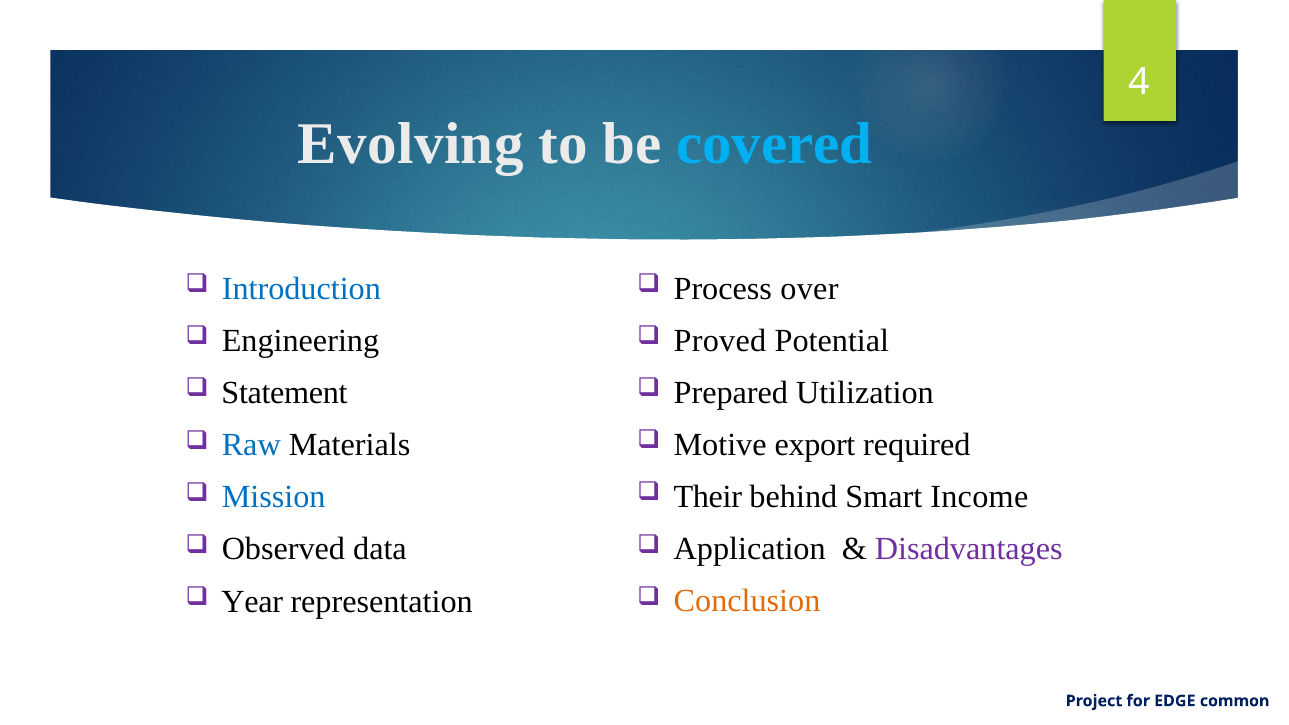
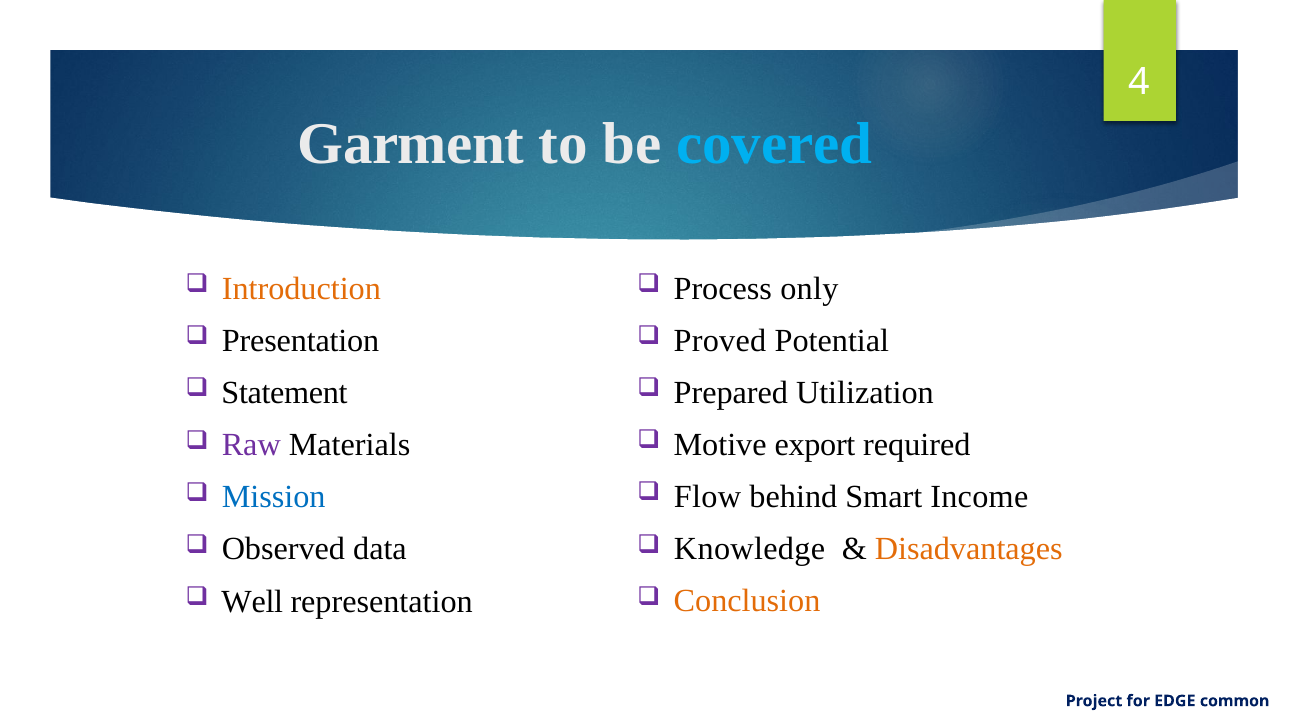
Evolving: Evolving -> Garment (411, 144)
over: over -> only (809, 289)
Introduction colour: blue -> orange (301, 289)
Engineering: Engineering -> Presentation (301, 341)
Raw colour: blue -> purple (251, 445)
Their: Their -> Flow (707, 497)
Application: Application -> Knowledge (750, 549)
Disadvantages colour: purple -> orange (969, 549)
Year: Year -> Well (252, 601)
